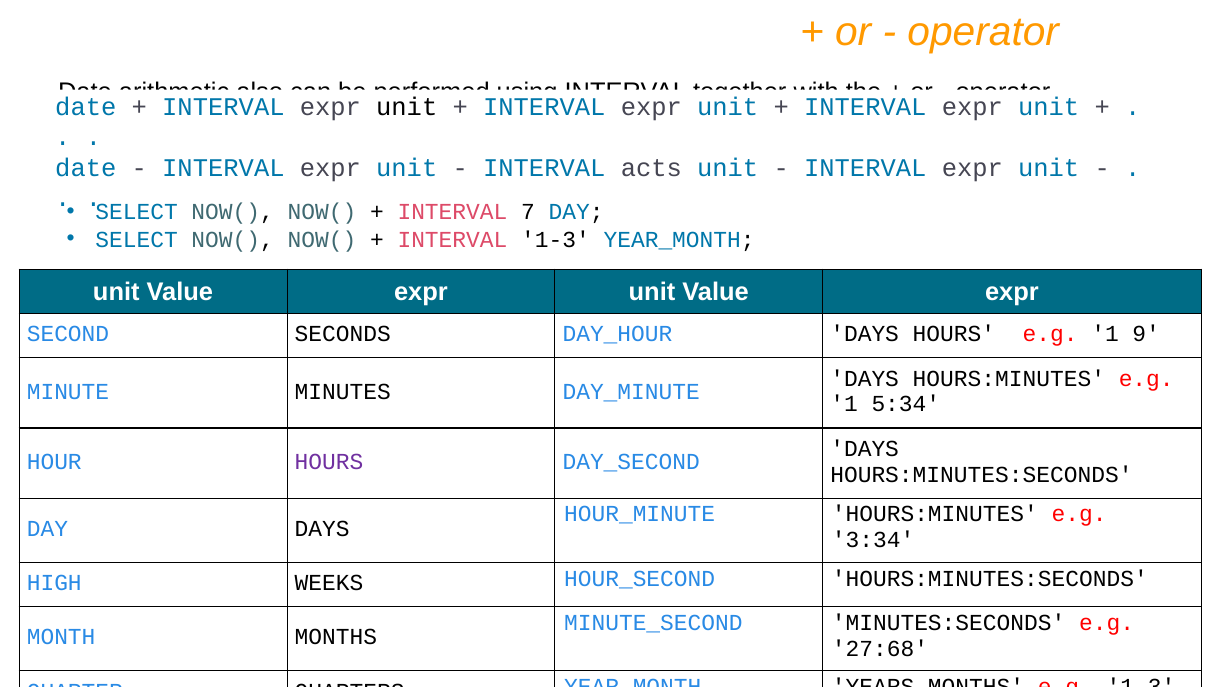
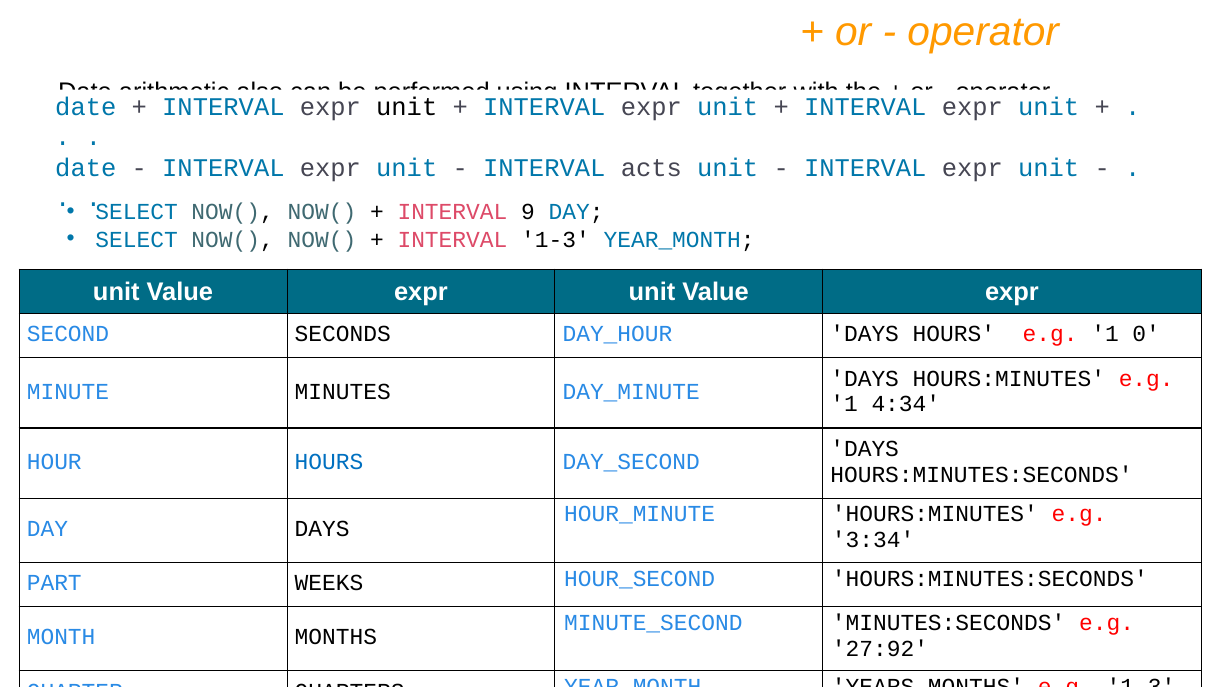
7: 7 -> 9 (528, 212)
9: 9 -> 0 (1146, 334)
5:34: 5:34 -> 4:34 (906, 404)
HOURS colour: purple -> blue (329, 462)
HIGH: HIGH -> PART (54, 583)
27:68: 27:68 -> 27:92 (880, 649)
